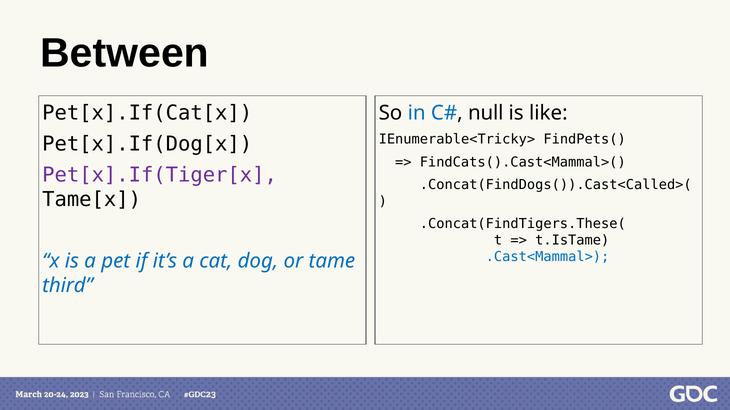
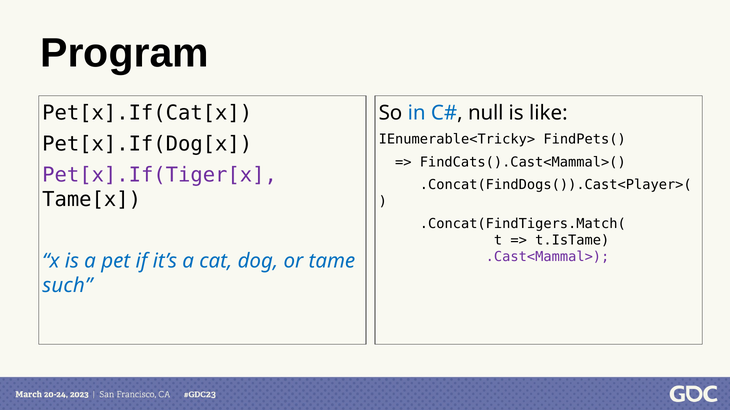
Between: Between -> Program (125, 54)
.Concat(FindDogs()).Cast<Called>(: .Concat(FindDogs()).Cast<Called>( -> .Concat(FindDogs()).Cast<Player>( (556, 185)
.Concat(FindTigers.These(: .Concat(FindTigers.These( -> .Concat(FindTigers.Match( (523, 224)
.Cast<Mammal> colour: blue -> purple (548, 257)
third: third -> such (67, 286)
